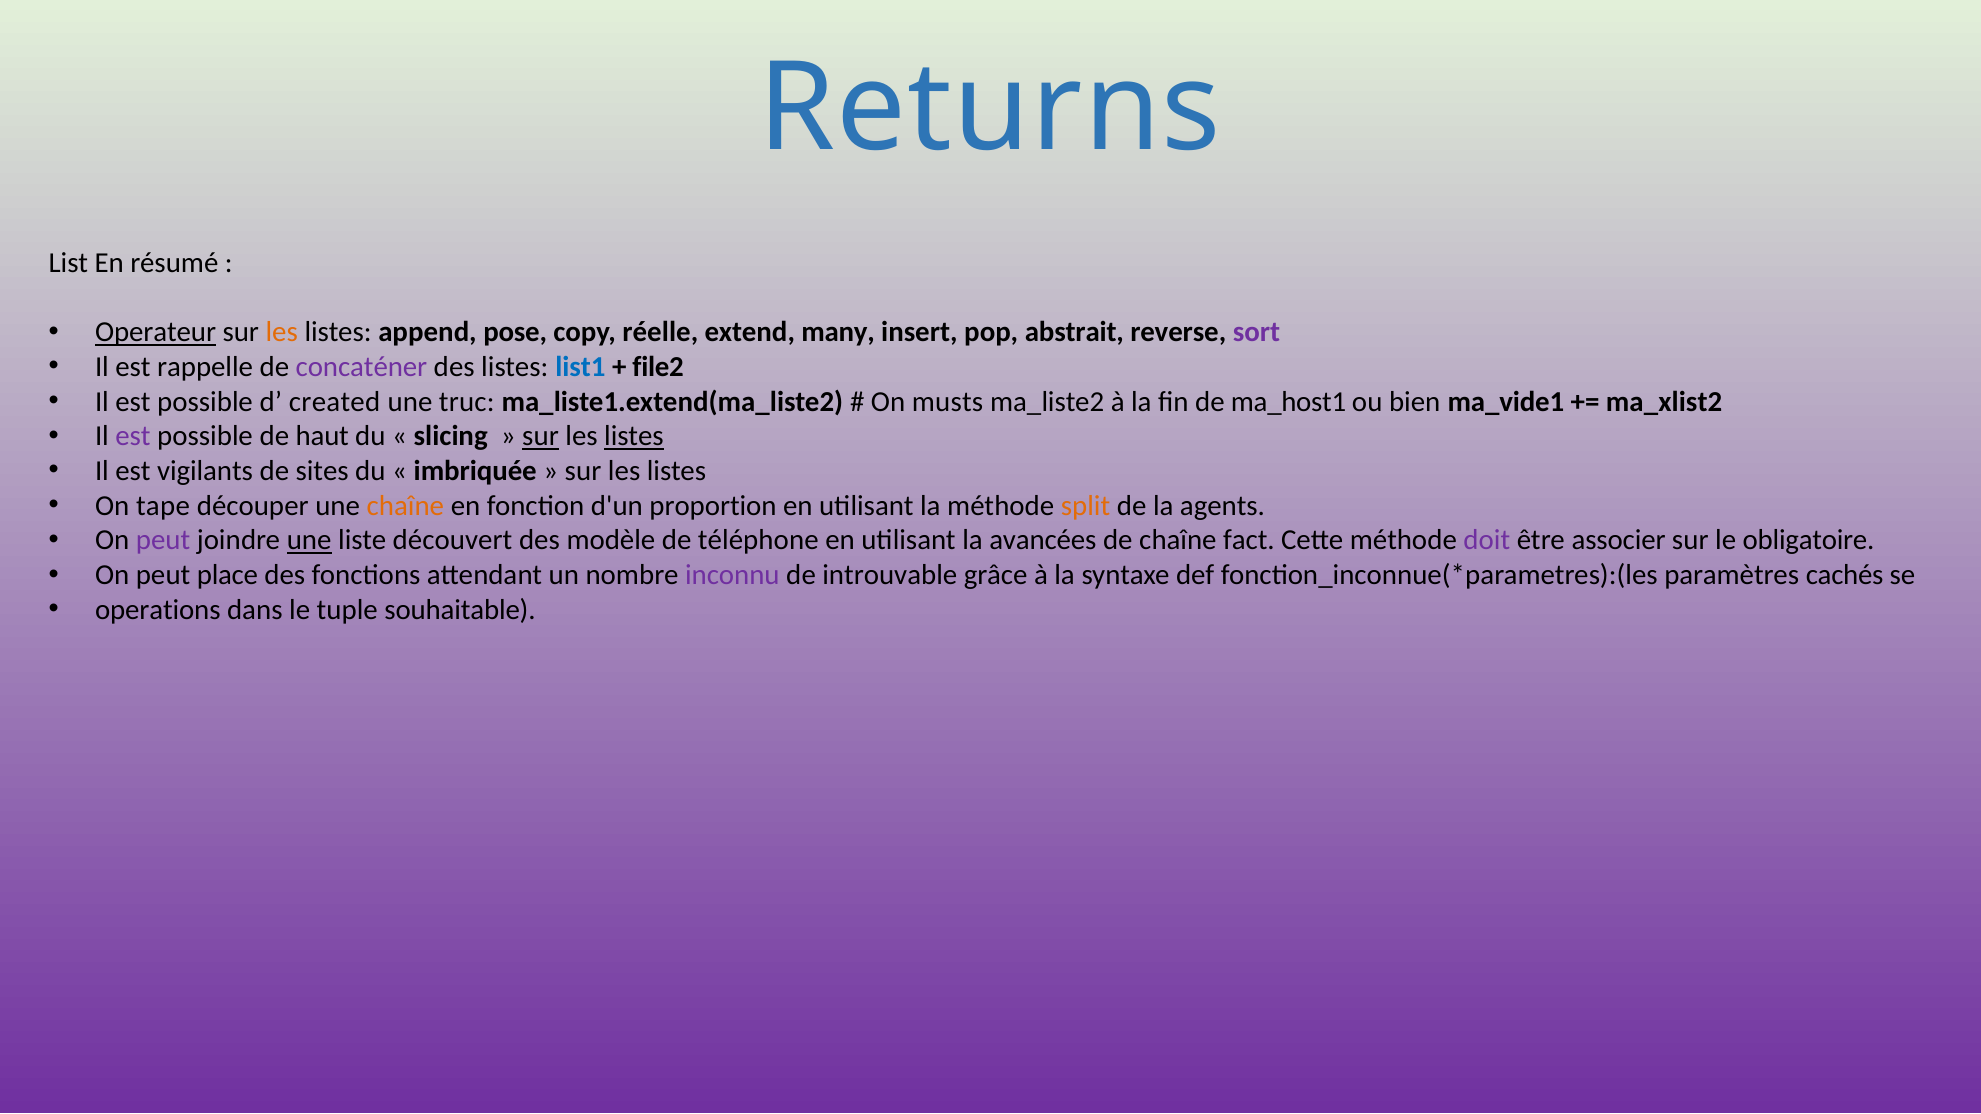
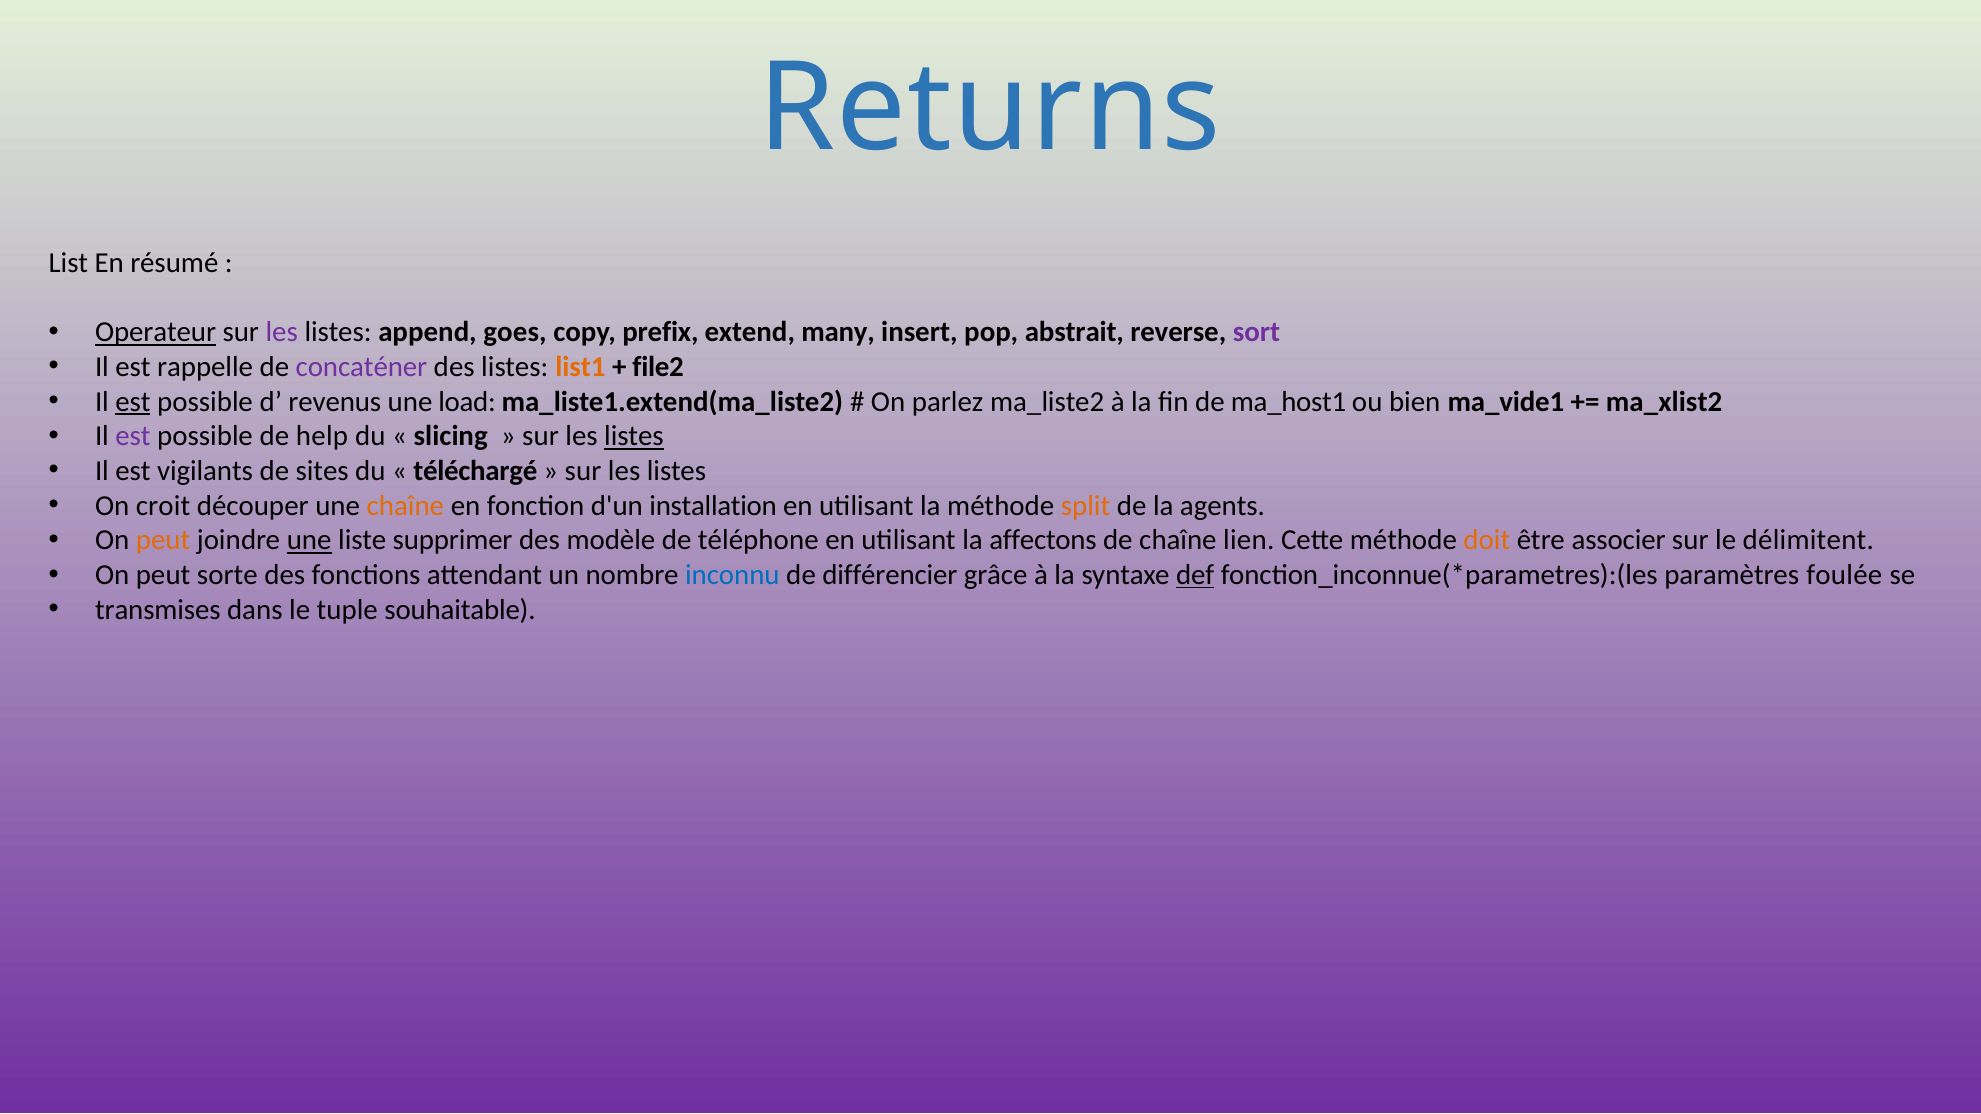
les colour: orange -> purple (282, 332)
pose: pose -> goes (515, 332)
réelle: réelle -> prefix (660, 332)
list1 colour: blue -> orange (580, 367)
est underline: none -> present (133, 402)
created: created -> revenus (335, 402)
truc: truc -> load (467, 402)
musts: musts -> parlez (948, 402)
haut: haut -> help (322, 436)
sur underline: present -> none (540, 436)
imbriquée: imbriquée -> téléchargé (475, 471)
tape: tape -> croit (163, 506)
proportion: proportion -> installation (713, 506)
peut colour: purple -> orange (163, 540)
découvert: découvert -> supprimer (453, 540)
avancées: avancées -> affectons (1043, 540)
fact: fact -> lien (1249, 540)
doit colour: purple -> orange (1487, 540)
obligatoire: obligatoire -> délimitent (1808, 540)
place: place -> sorte (227, 575)
inconnu colour: purple -> blue (732, 575)
introuvable: introuvable -> différencier (890, 575)
def underline: none -> present (1195, 575)
cachés: cachés -> foulée (1844, 575)
operations: operations -> transmises (158, 610)
